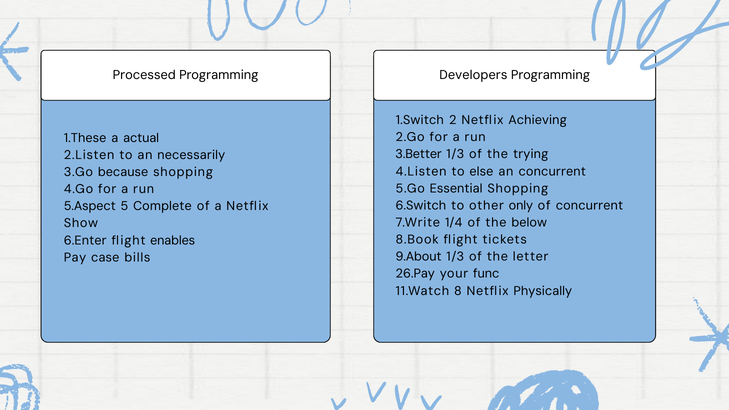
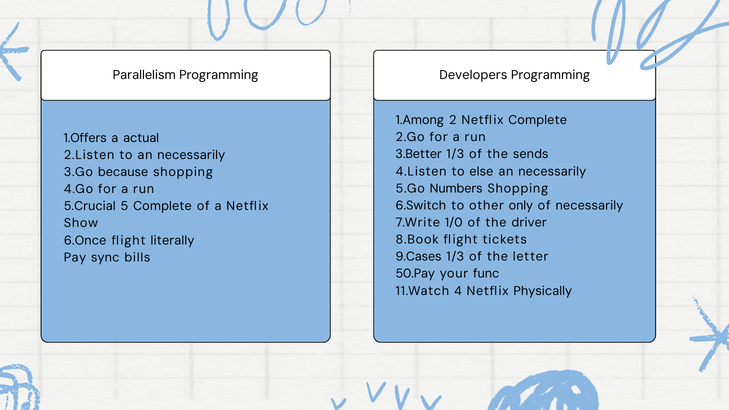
Processed: Processed -> Parallelism (144, 75)
1.Switch: 1.Switch -> 1.Among (420, 120)
Netflix Achieving: Achieving -> Complete (538, 120)
1.These: 1.These -> 1.Offers (85, 138)
trying: trying -> sends (531, 154)
concurrent: concurrent -> necessarily (552, 171)
Essential: Essential -> Numbers (456, 188)
of concurrent: concurrent -> necessarily (589, 206)
5.Aspect: 5.Aspect -> 5.Crucial (90, 206)
1/4: 1/4 -> 1/0 (454, 223)
below: below -> driver (529, 223)
6.Enter: 6.Enter -> 6.Once (85, 240)
enables: enables -> literally (173, 240)
9.About: 9.About -> 9.Cases (419, 257)
case: case -> sync (105, 257)
26.Pay: 26.Pay -> 50.Pay (415, 274)
8: 8 -> 4 (458, 291)
